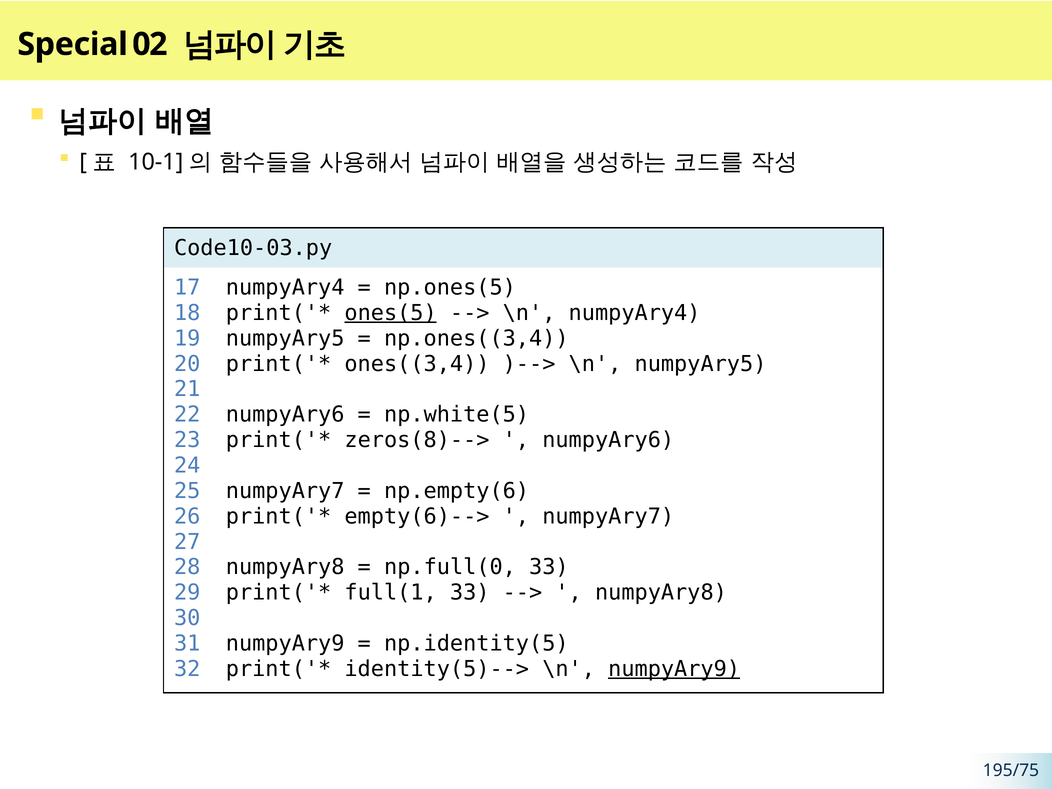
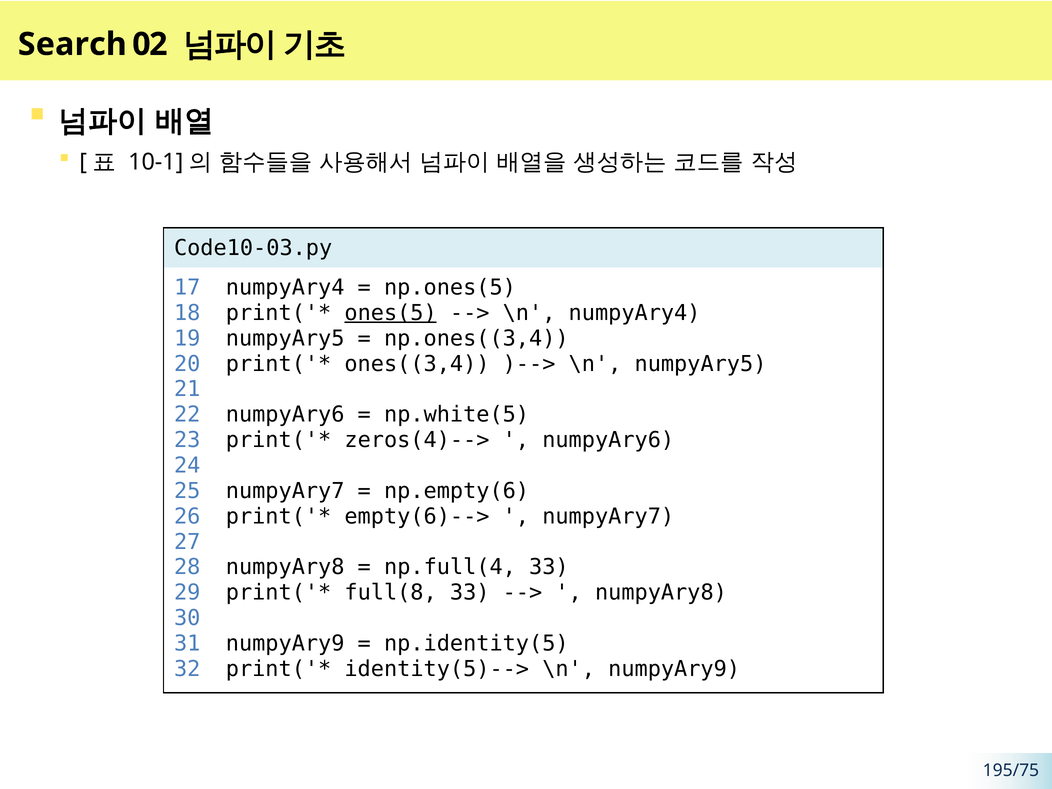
Special: Special -> Search (72, 44)
zeros(8)-->: zeros(8)--> -> zeros(4)--> (417, 440)
np.full(0: np.full(0 -> np.full(4 (450, 567)
full(1: full(1 -> full(8 (391, 593)
numpyAry9 underline: present -> none (674, 669)
